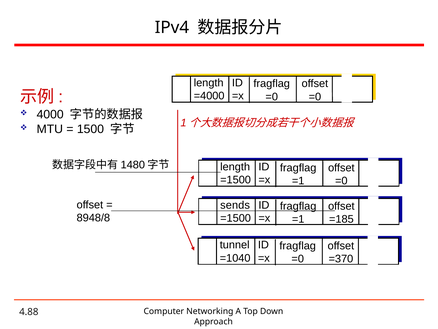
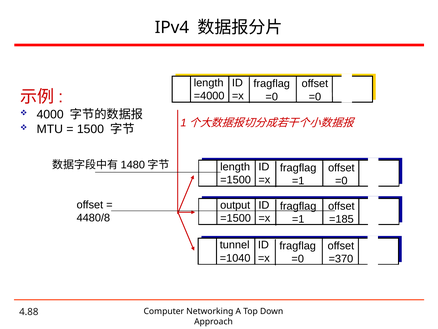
sends: sends -> output (235, 205)
8948/8: 8948/8 -> 4480/8 (93, 218)
